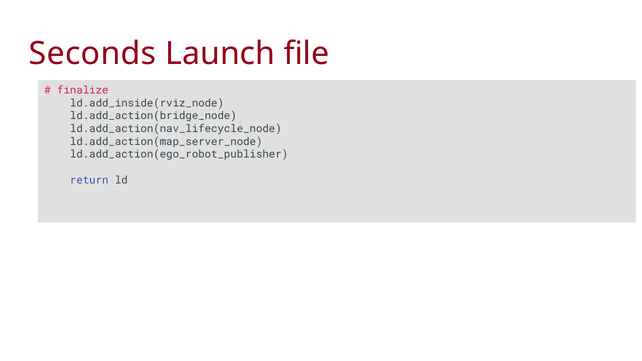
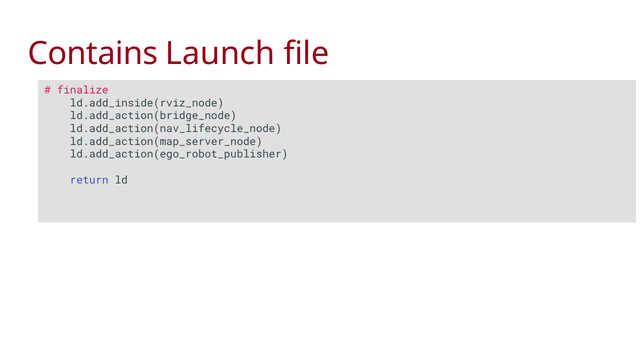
Seconds: Seconds -> Contains (93, 54)
